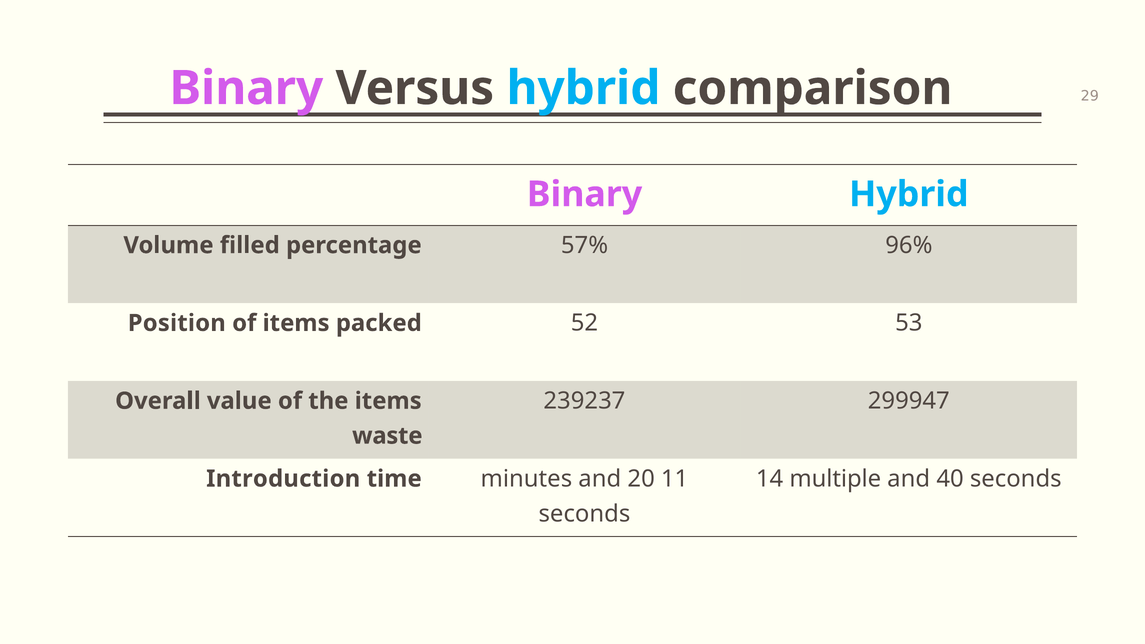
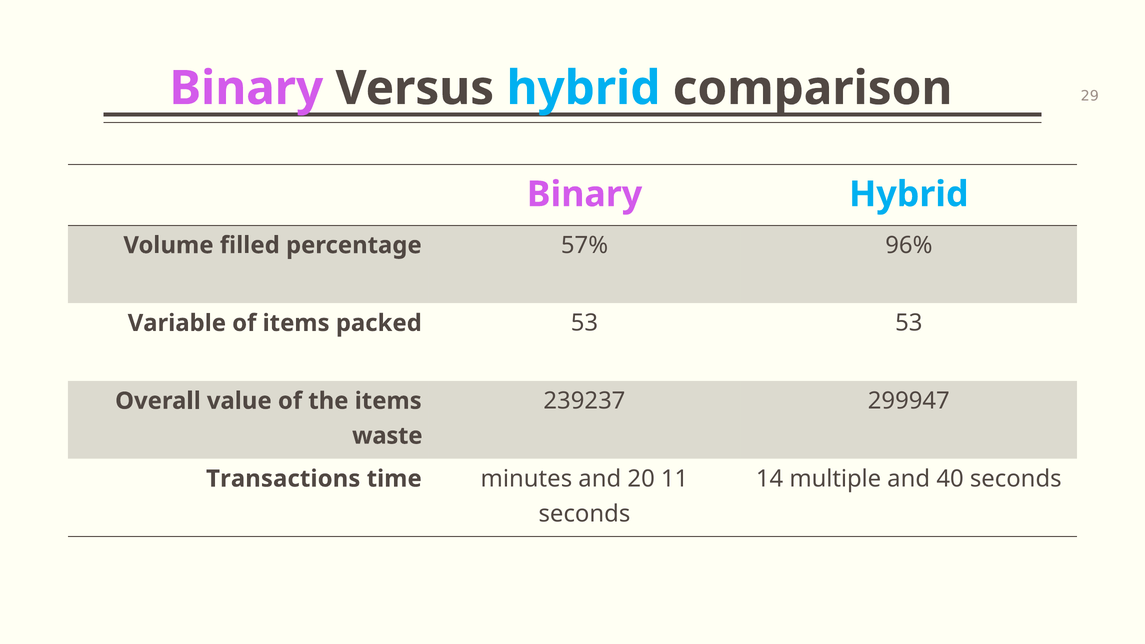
Position: Position -> Variable (177, 323)
packed 52: 52 -> 53 (584, 323)
Introduction: Introduction -> Transactions (283, 479)
